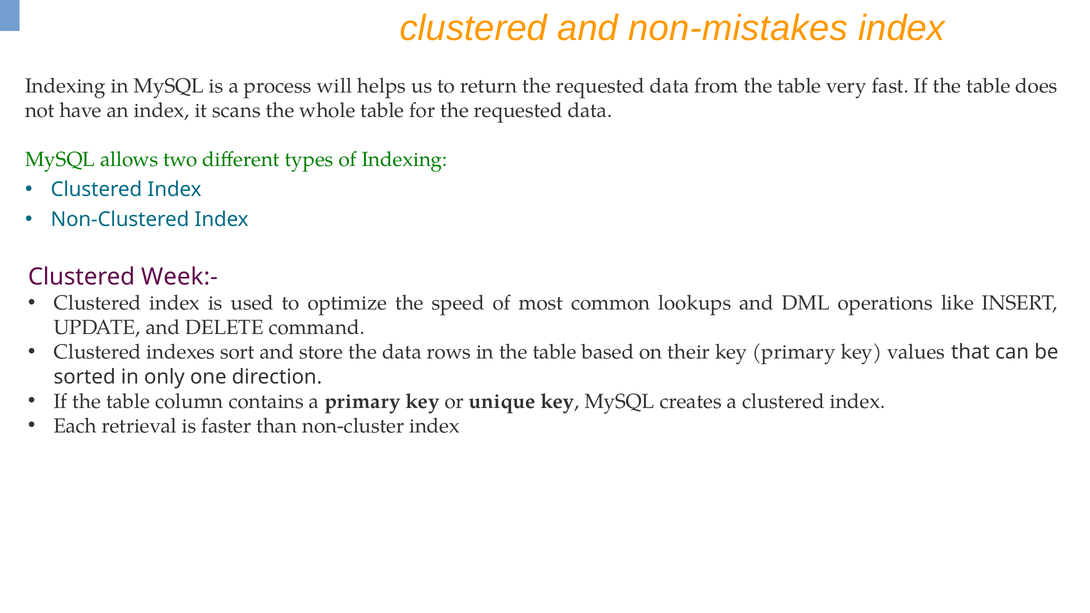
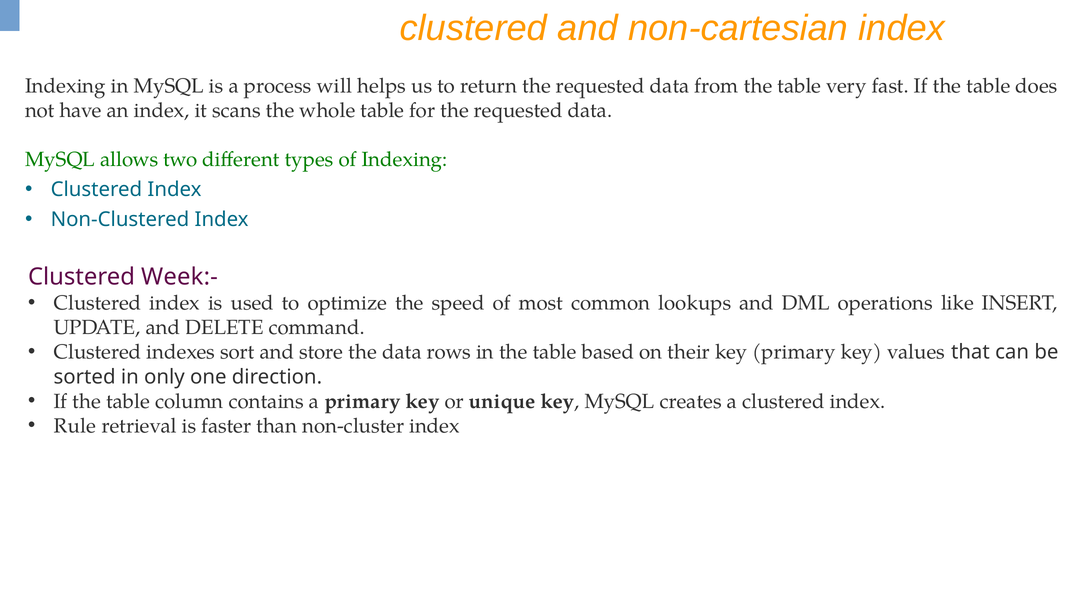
non-mistakes: non-mistakes -> non-cartesian (738, 28)
Each: Each -> Rule (75, 426)
